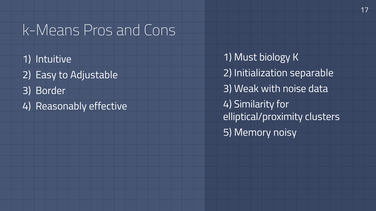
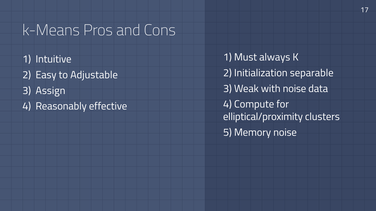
biology: biology -> always (275, 57)
Border: Border -> Assign (50, 91)
Similarity: Similarity -> Compute (254, 104)
Memory noisy: noisy -> noise (285, 133)
